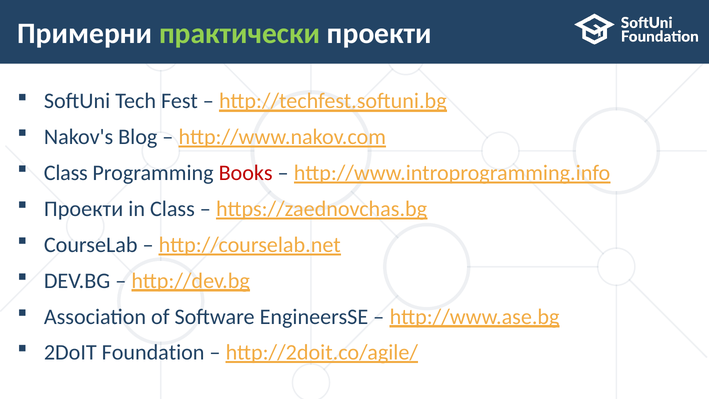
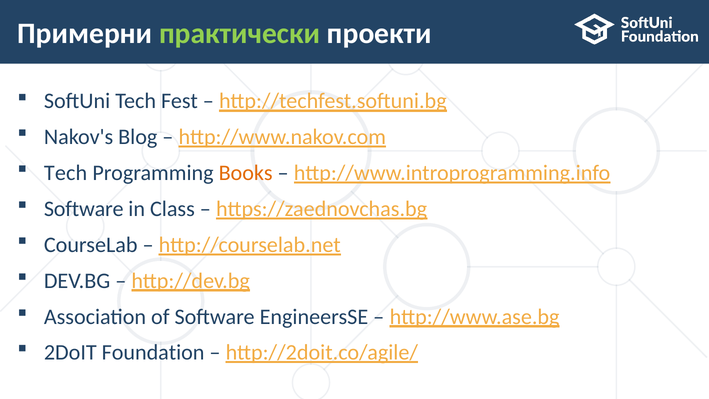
Class: Class -> Tech (66, 173)
Books colour: red -> orange (246, 173)
Проекти: Проекти -> Software (84, 209)
